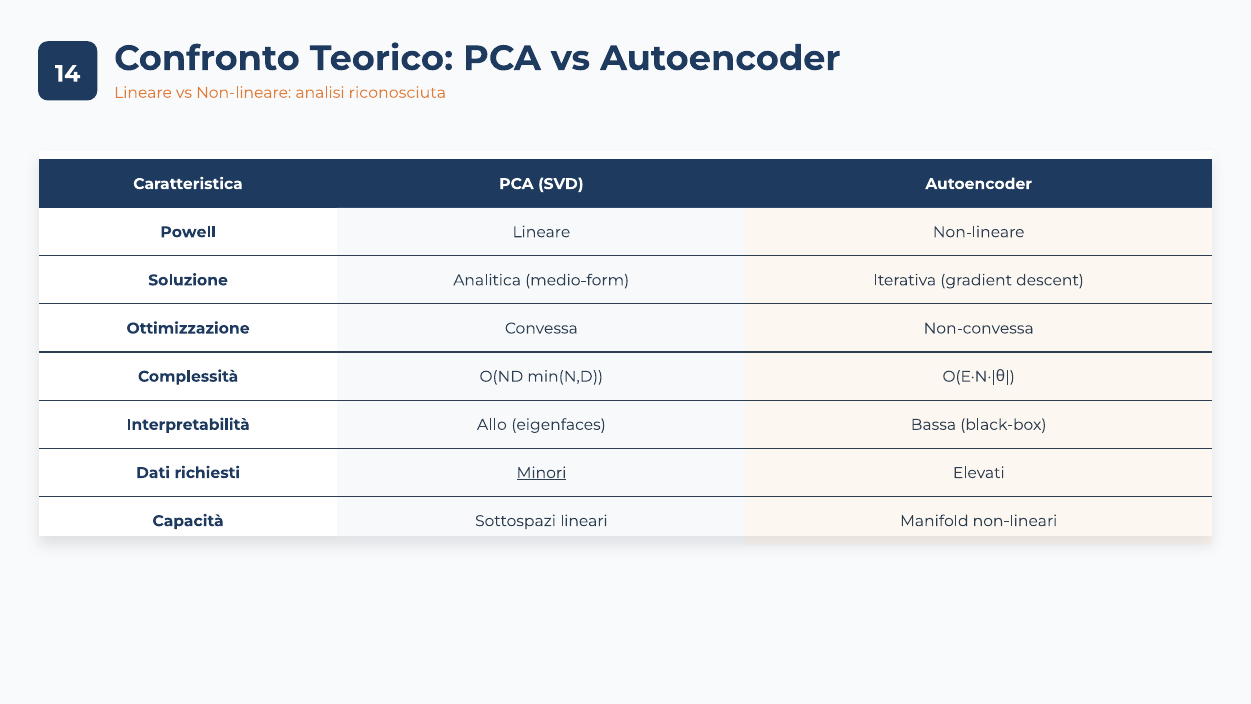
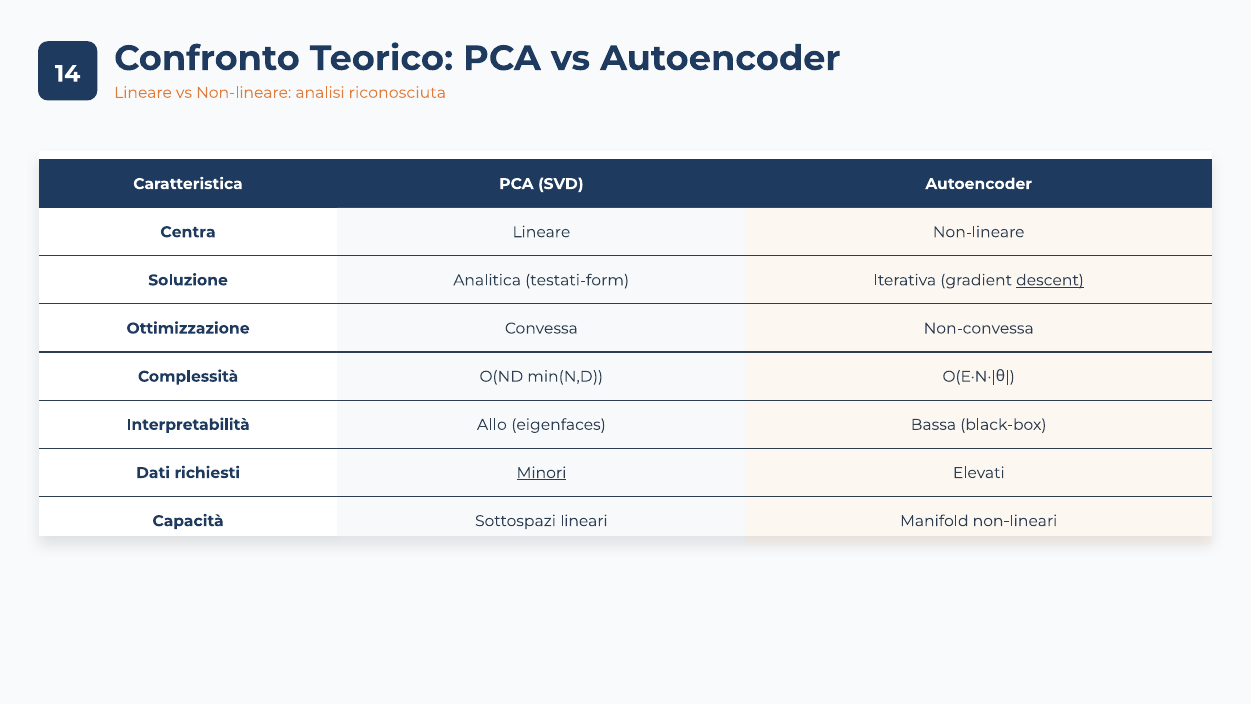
Powell: Powell -> Centra (188, 232)
medio-form: medio-form -> testati-form (577, 280)
descent underline: none -> present (1050, 280)
